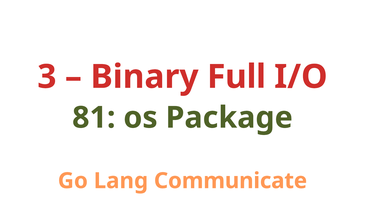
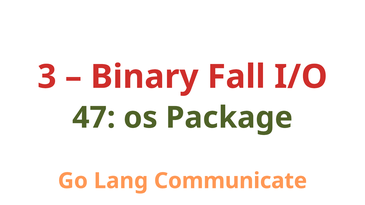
Full: Full -> Fall (236, 77)
81: 81 -> 47 (94, 118)
